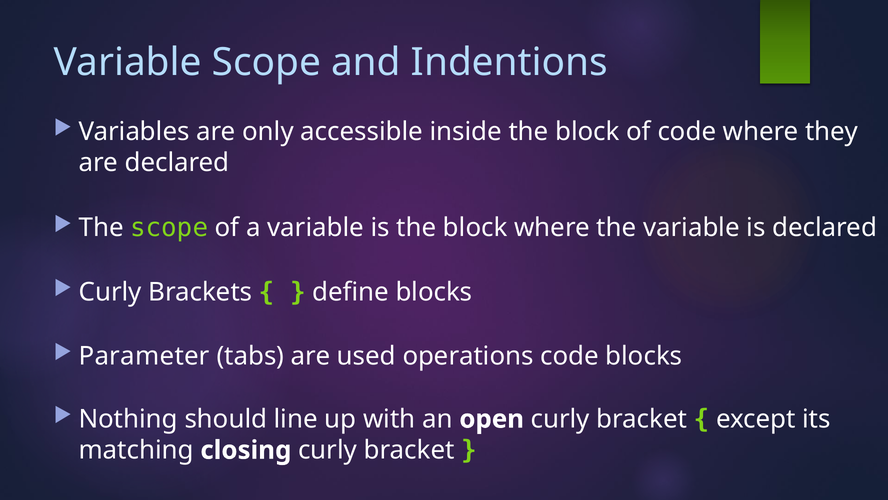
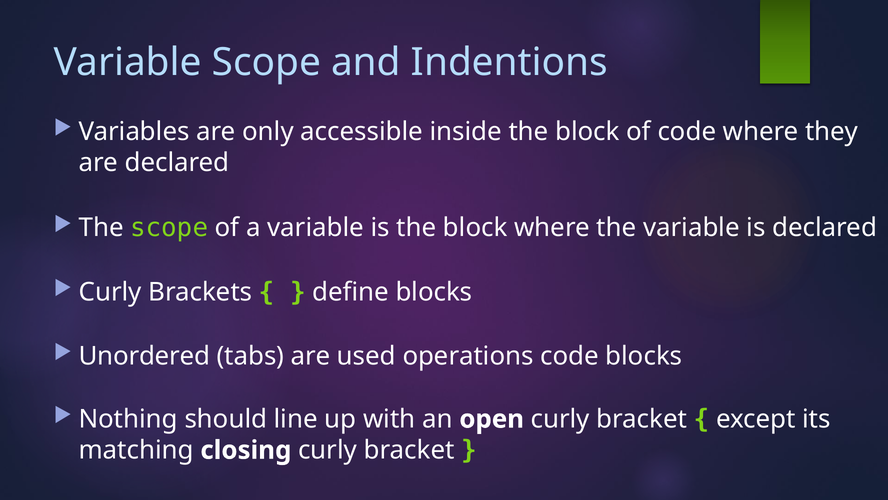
Parameter: Parameter -> Unordered (144, 356)
